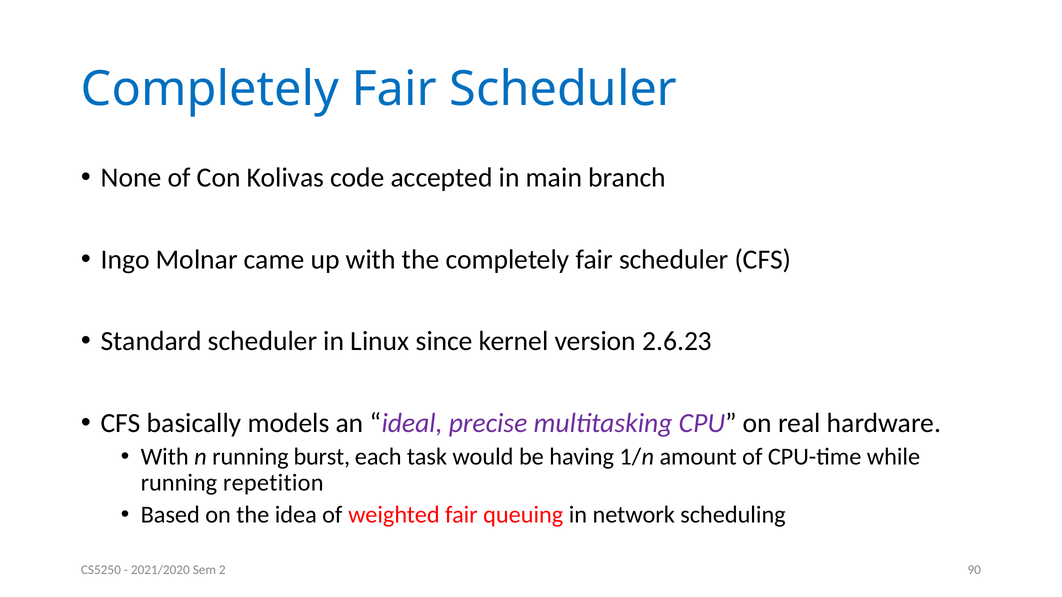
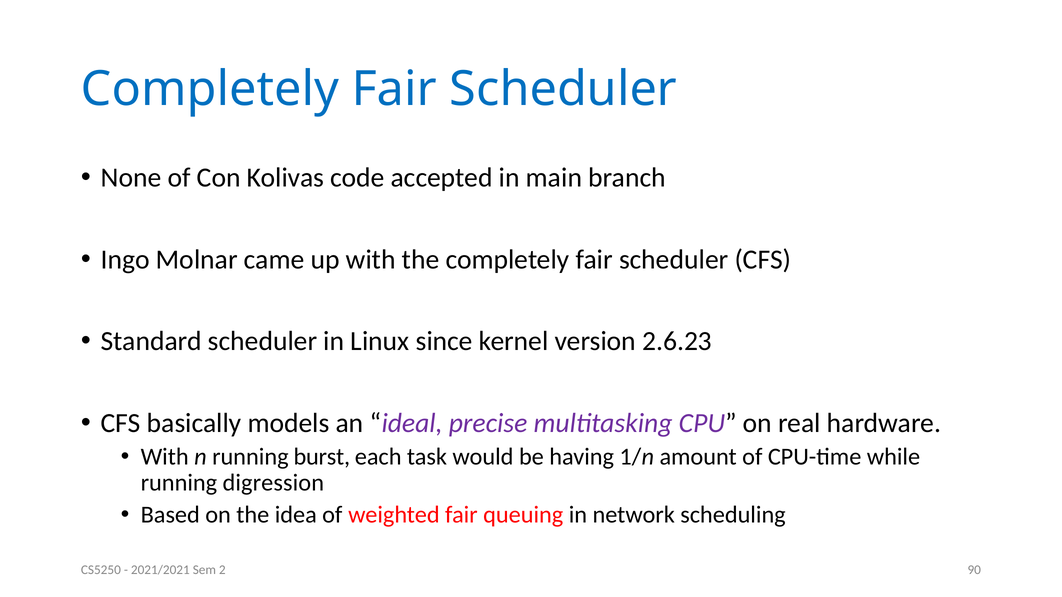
repetition: repetition -> digression (273, 483)
2021/2020: 2021/2020 -> 2021/2021 (160, 570)
